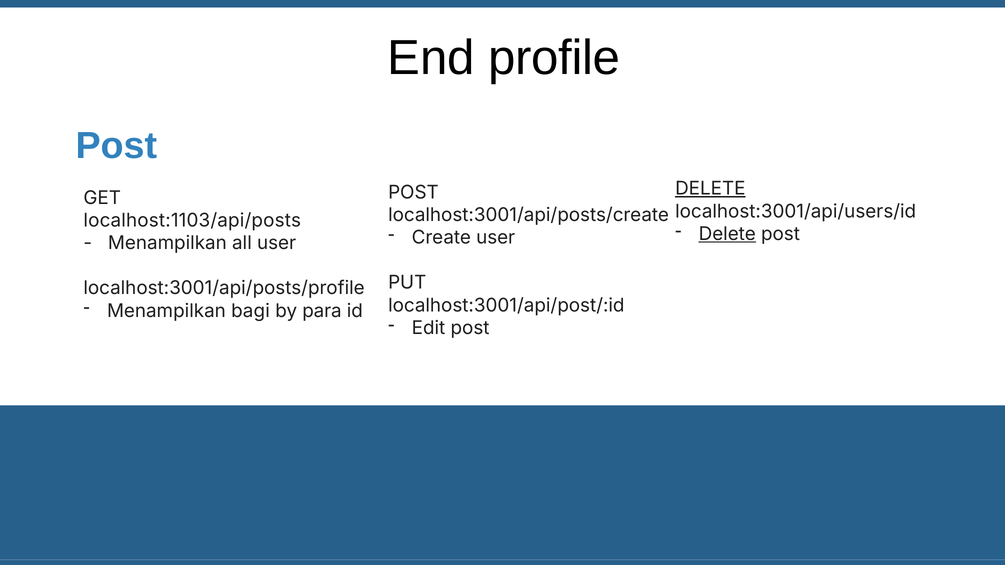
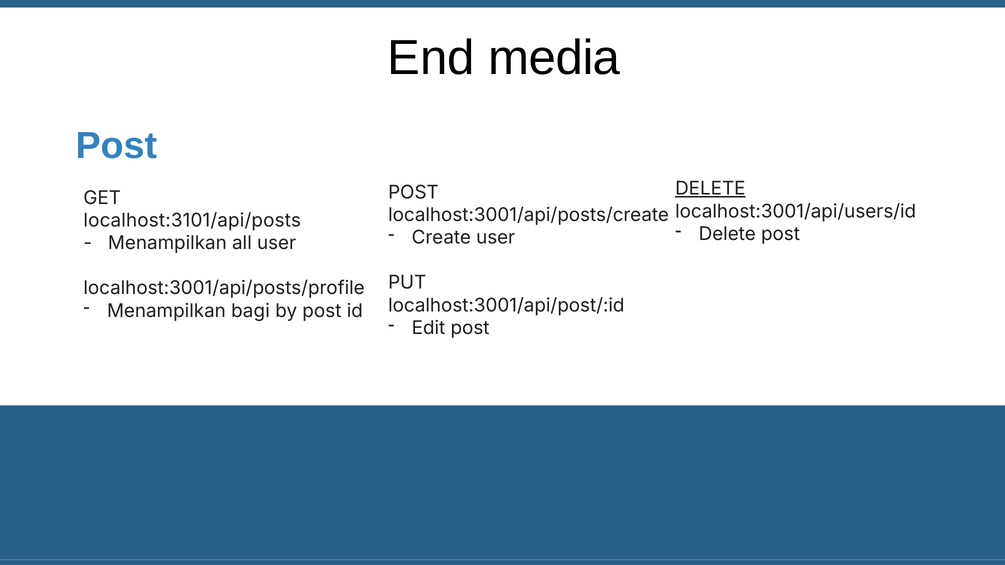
profile: profile -> media (554, 58)
localhost:1103/api/posts: localhost:1103/api/posts -> localhost:3101/api/posts (192, 221)
Delete underline: present -> none (727, 234)
by para: para -> post (322, 311)
